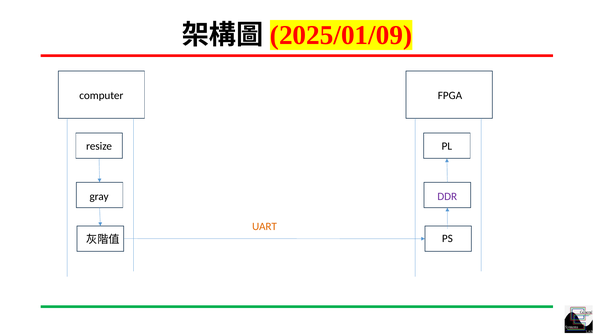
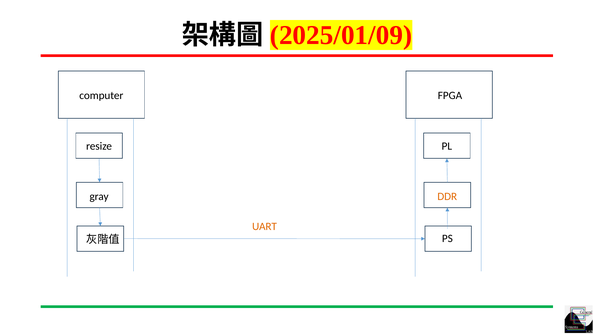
DDR colour: purple -> orange (447, 197)
